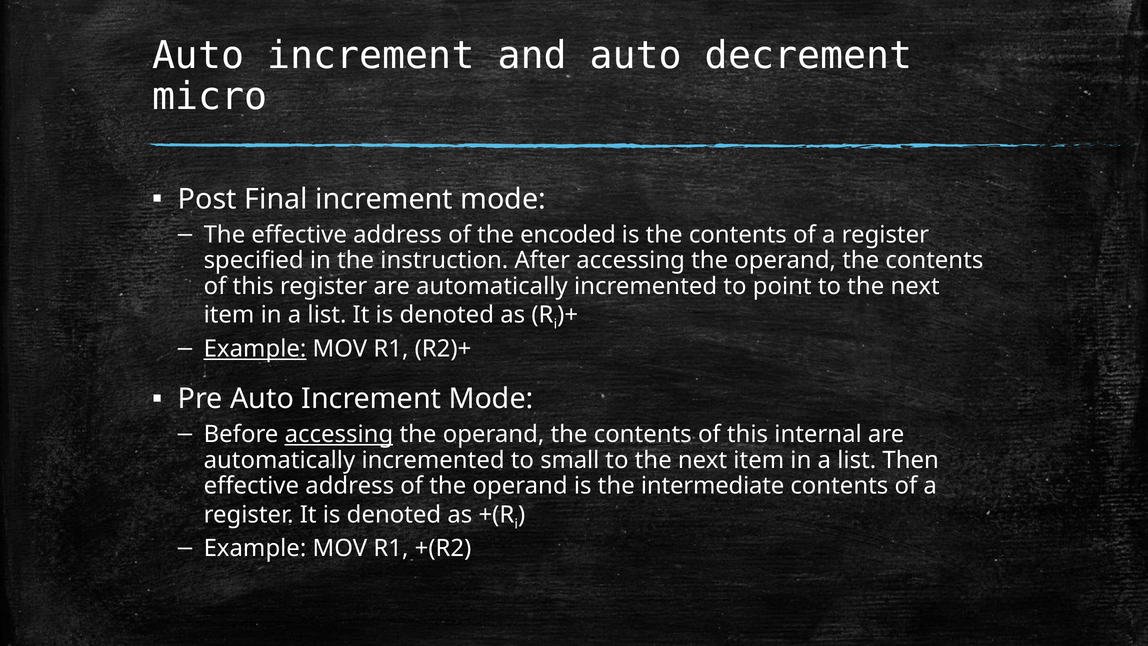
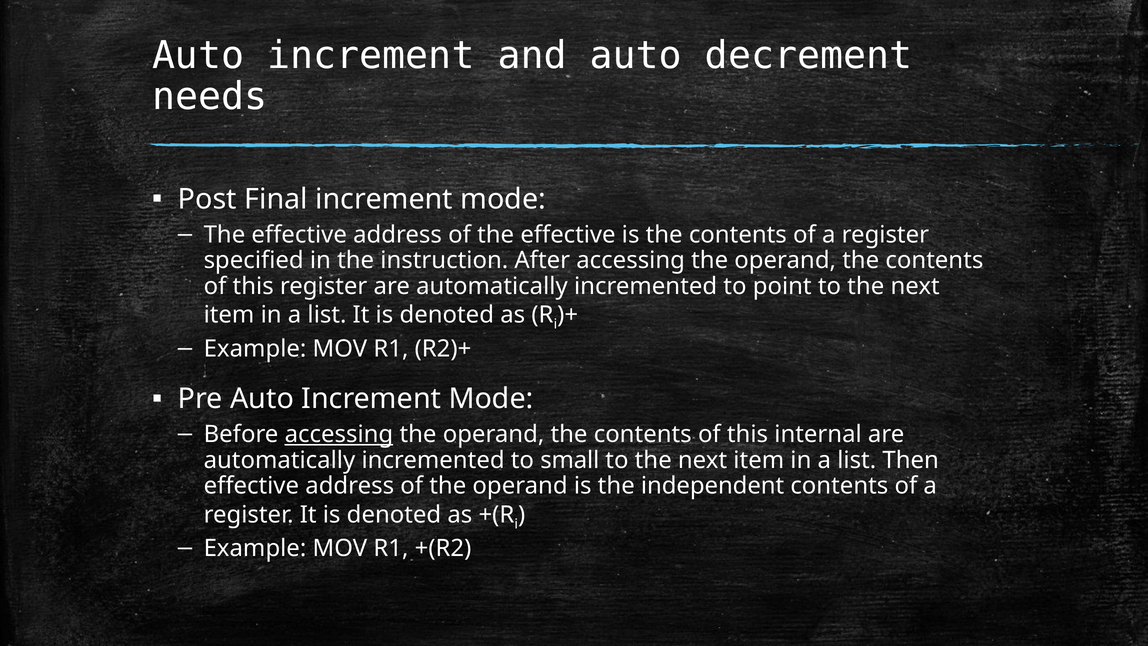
micro: micro -> needs (210, 97)
of the encoded: encoded -> effective (568, 235)
Example underline: present -> none (255, 349)
intermediate: intermediate -> independent (713, 486)
